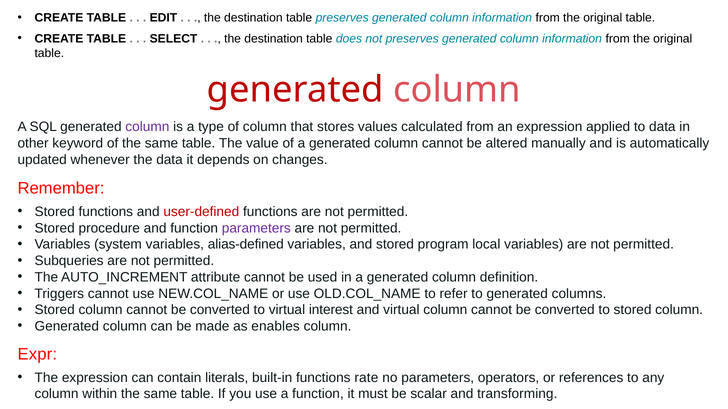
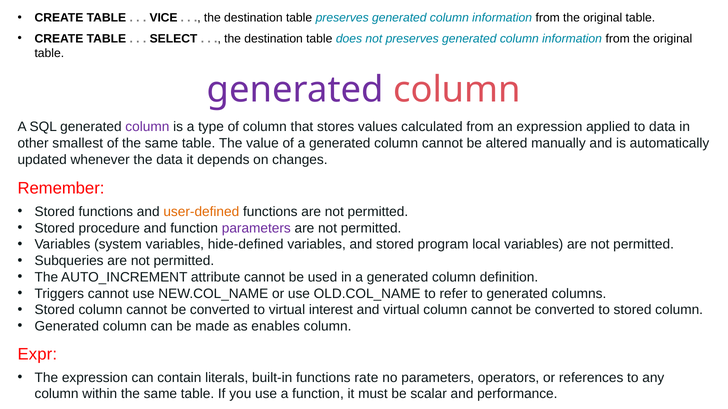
EDIT: EDIT -> VICE (164, 18)
generated colour: red -> purple (295, 90)
keyword: keyword -> smallest (78, 143)
user-defined colour: red -> orange (201, 212)
alias-defined: alias-defined -> hide-defined (246, 245)
transforming: transforming -> performance (517, 394)
